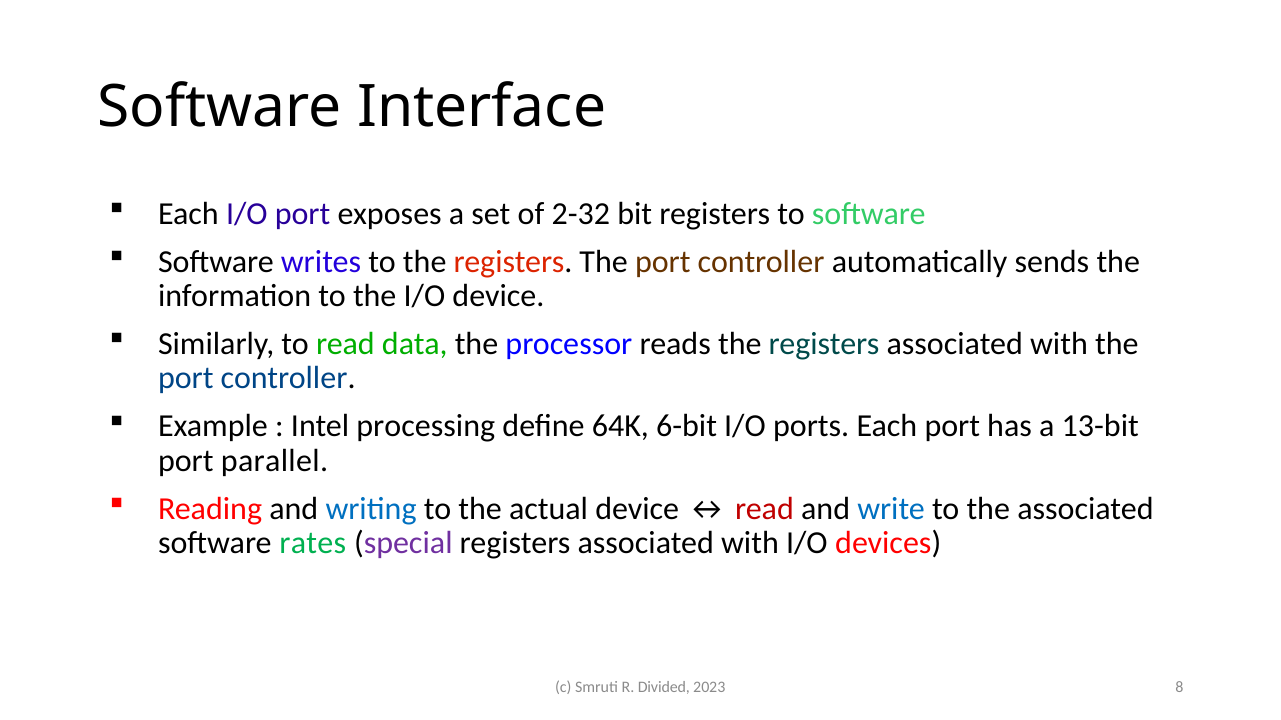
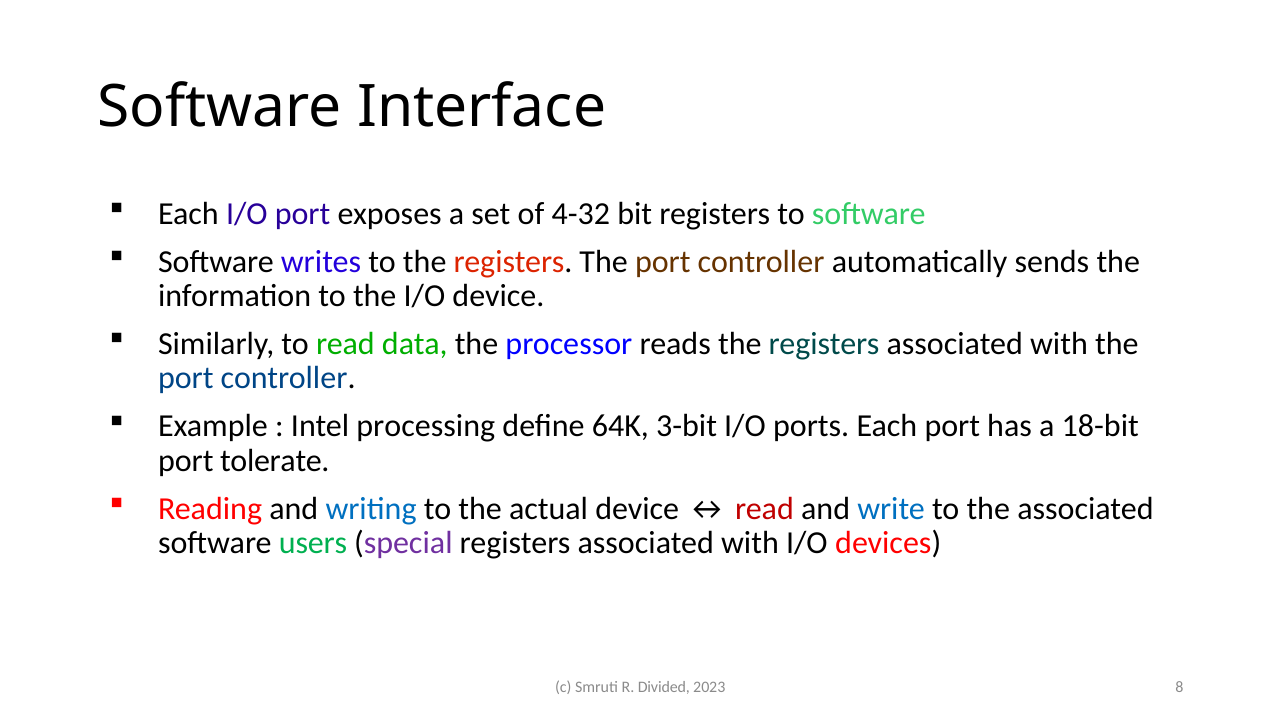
2-32: 2-32 -> 4-32 (581, 214)
6-bit: 6-bit -> 3-bit (687, 427)
13-bit: 13-bit -> 18-bit (1100, 427)
parallel: parallel -> tolerate (275, 461)
rates: rates -> users (313, 544)
